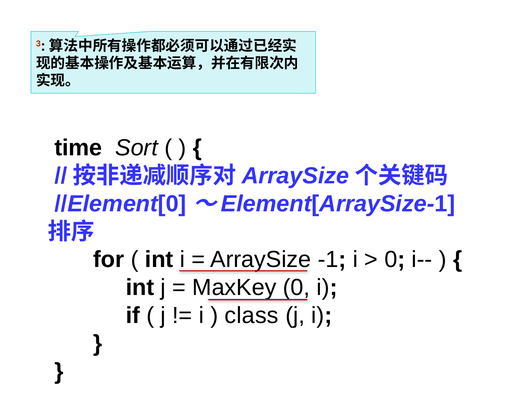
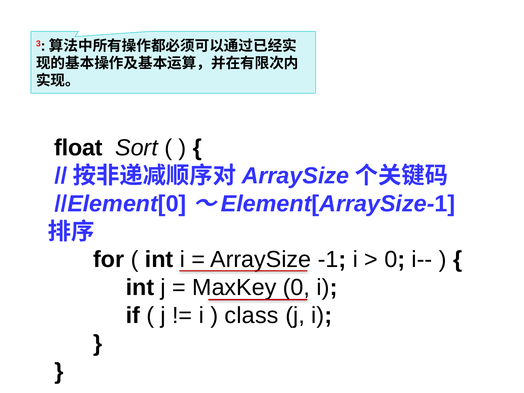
time: time -> float (78, 148)
